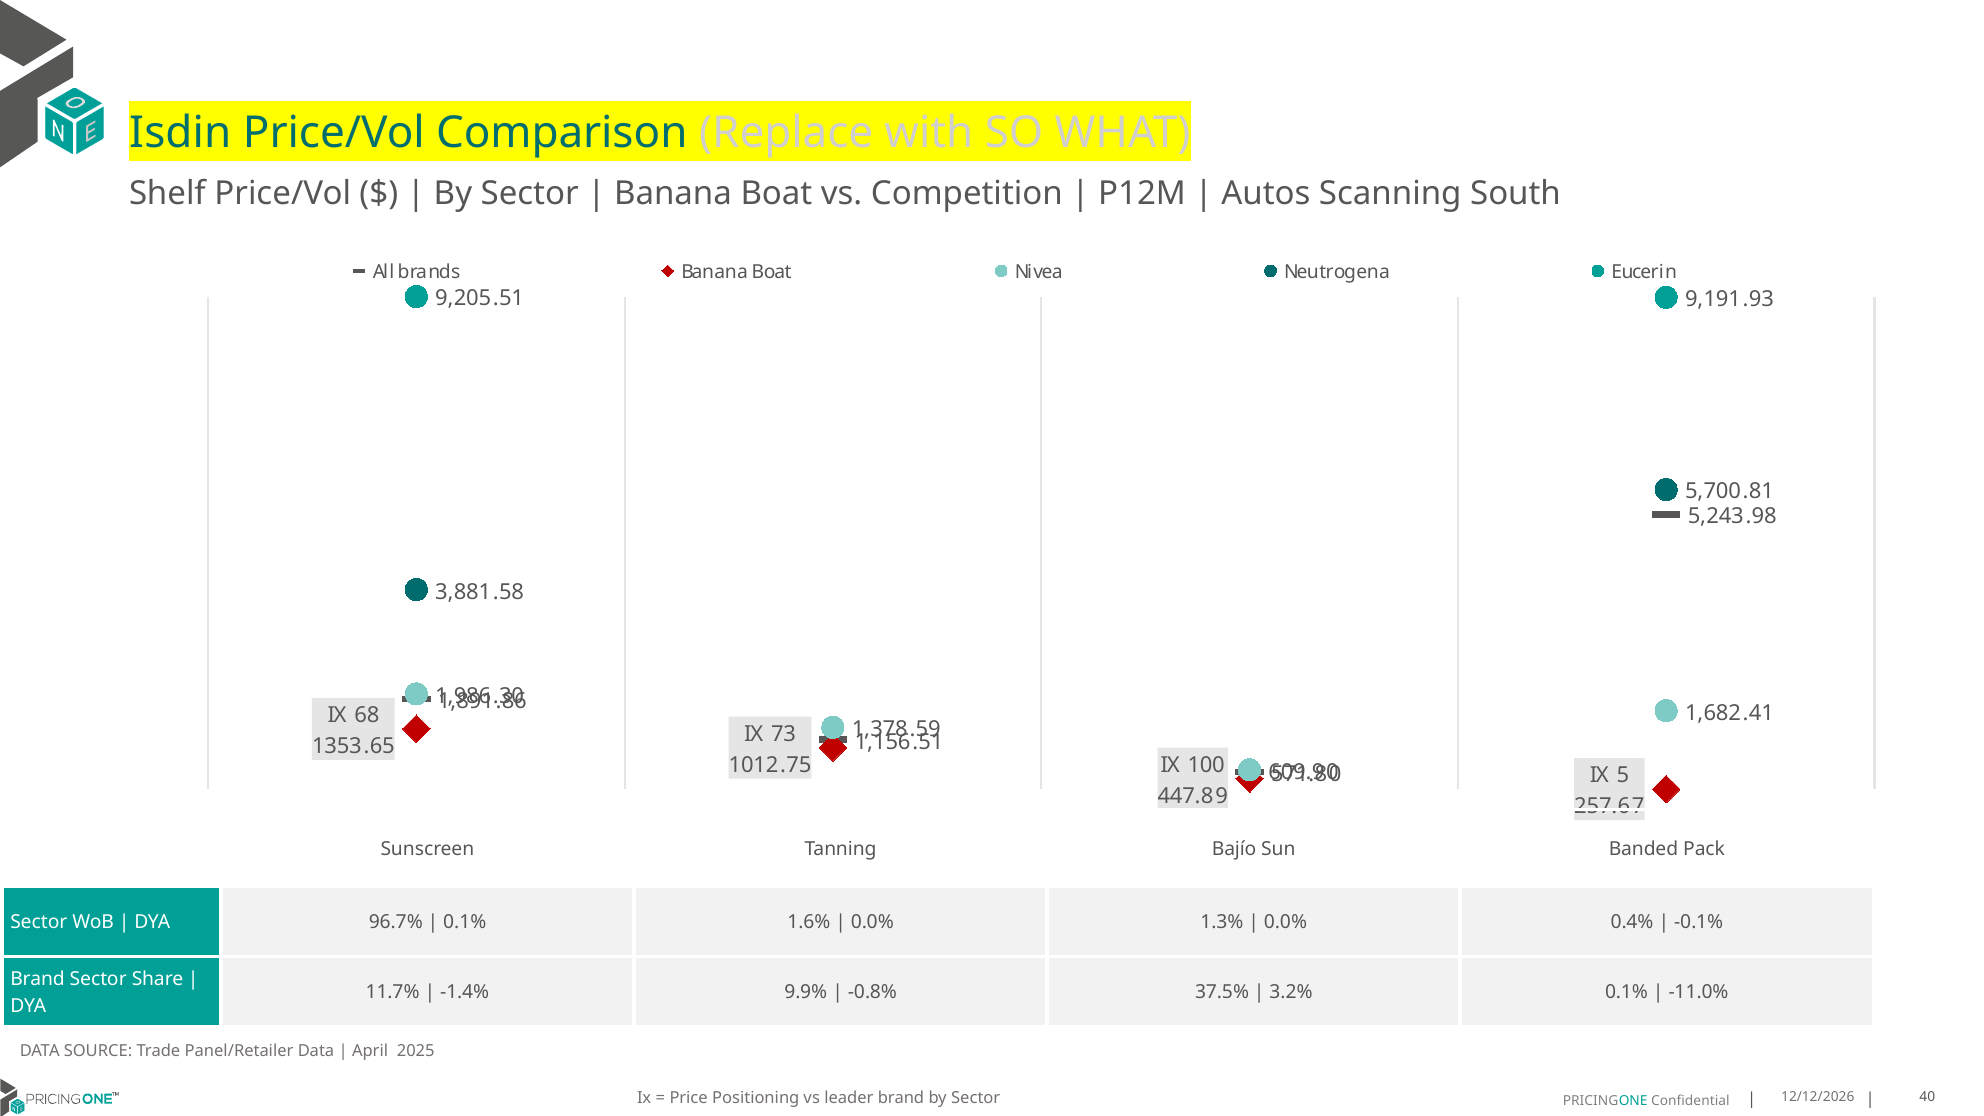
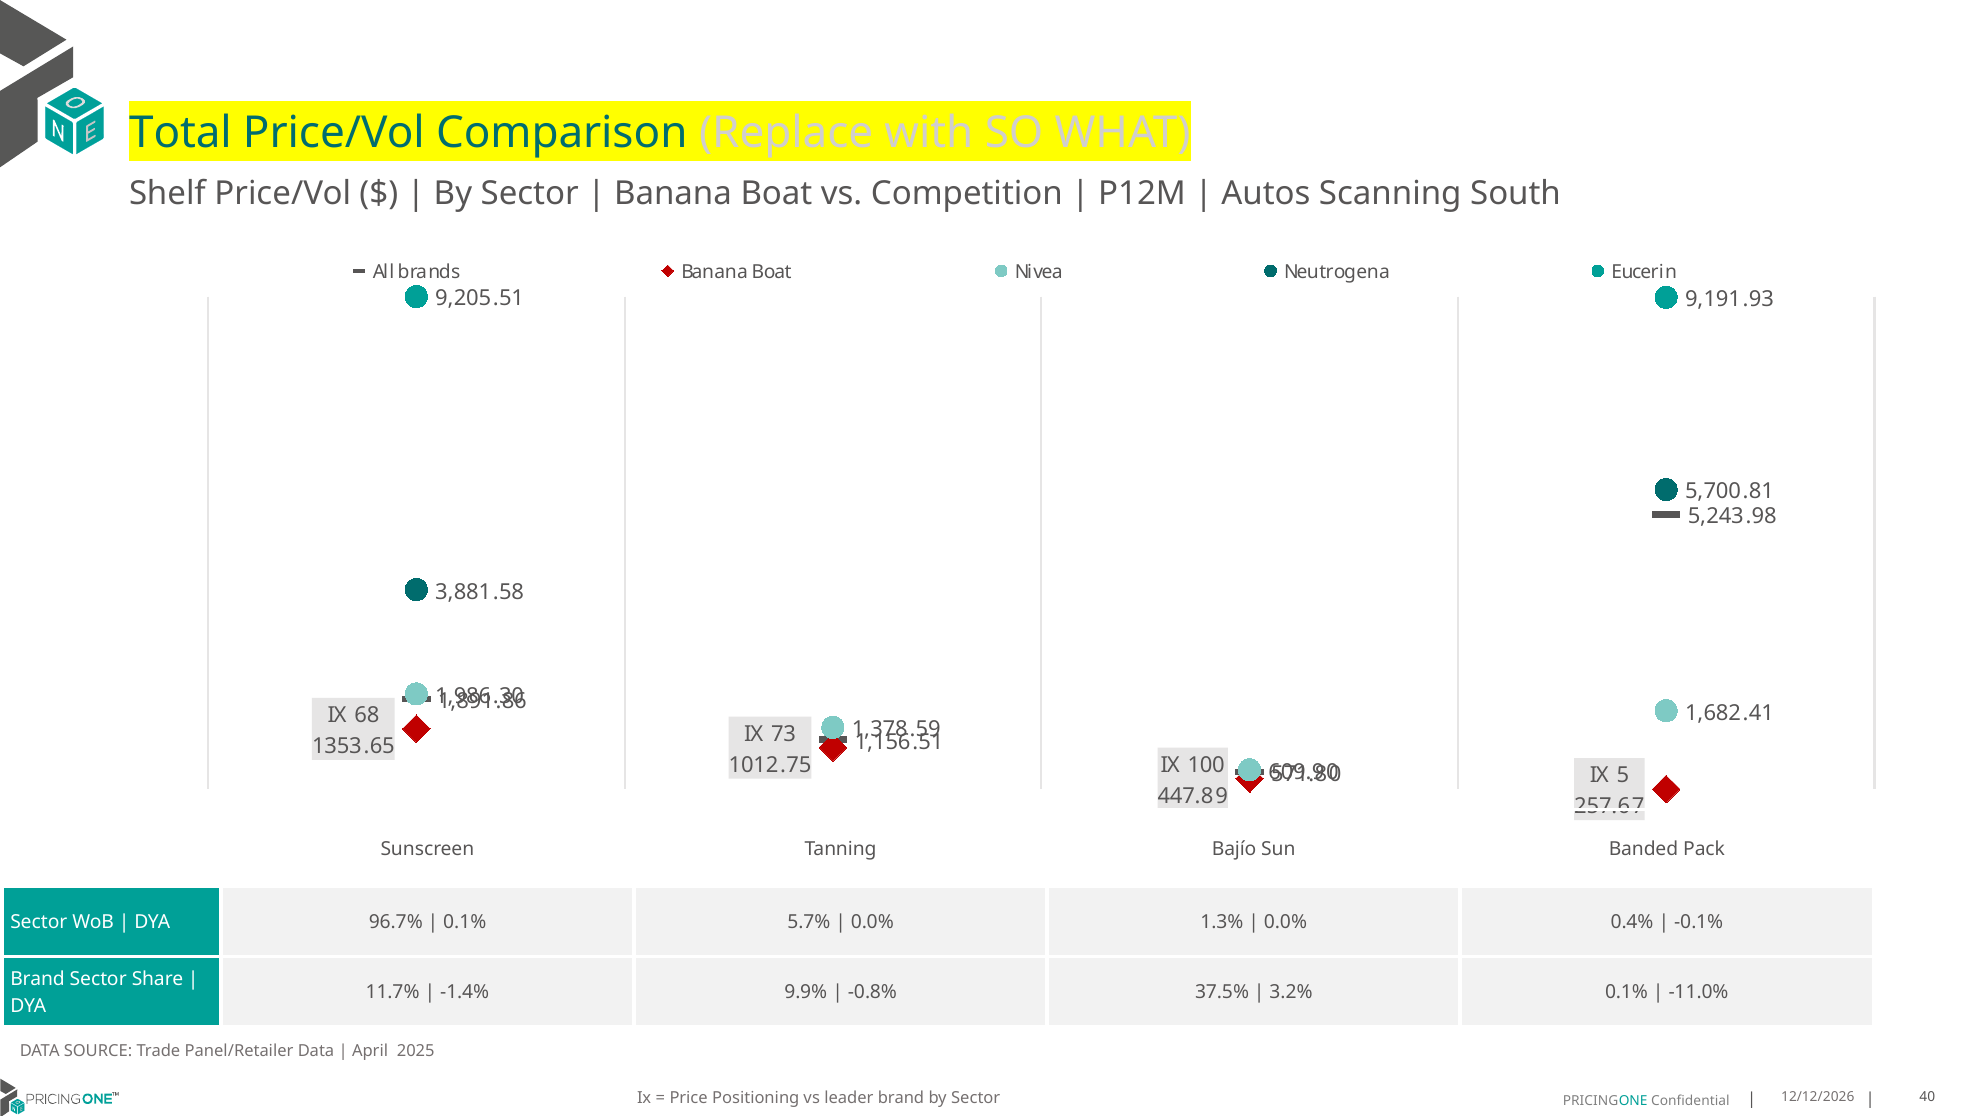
Isdin: Isdin -> Total (180, 133)
1.6%: 1.6% -> 5.7% (809, 922)
